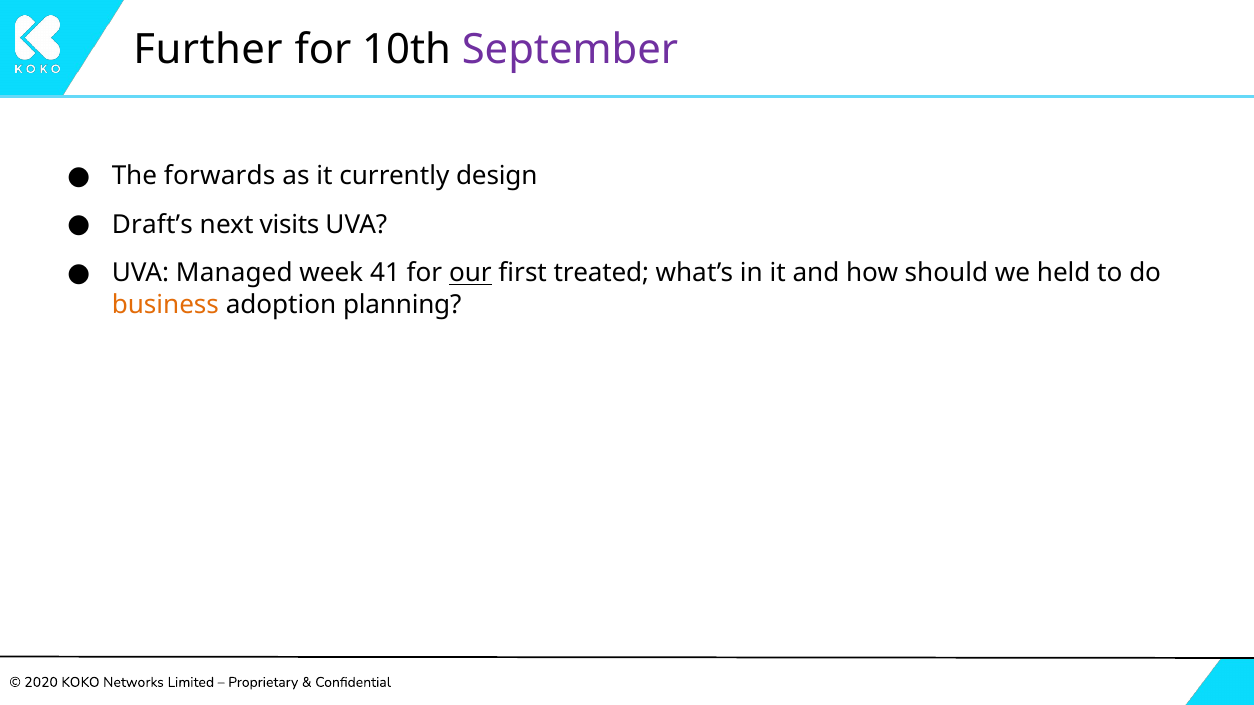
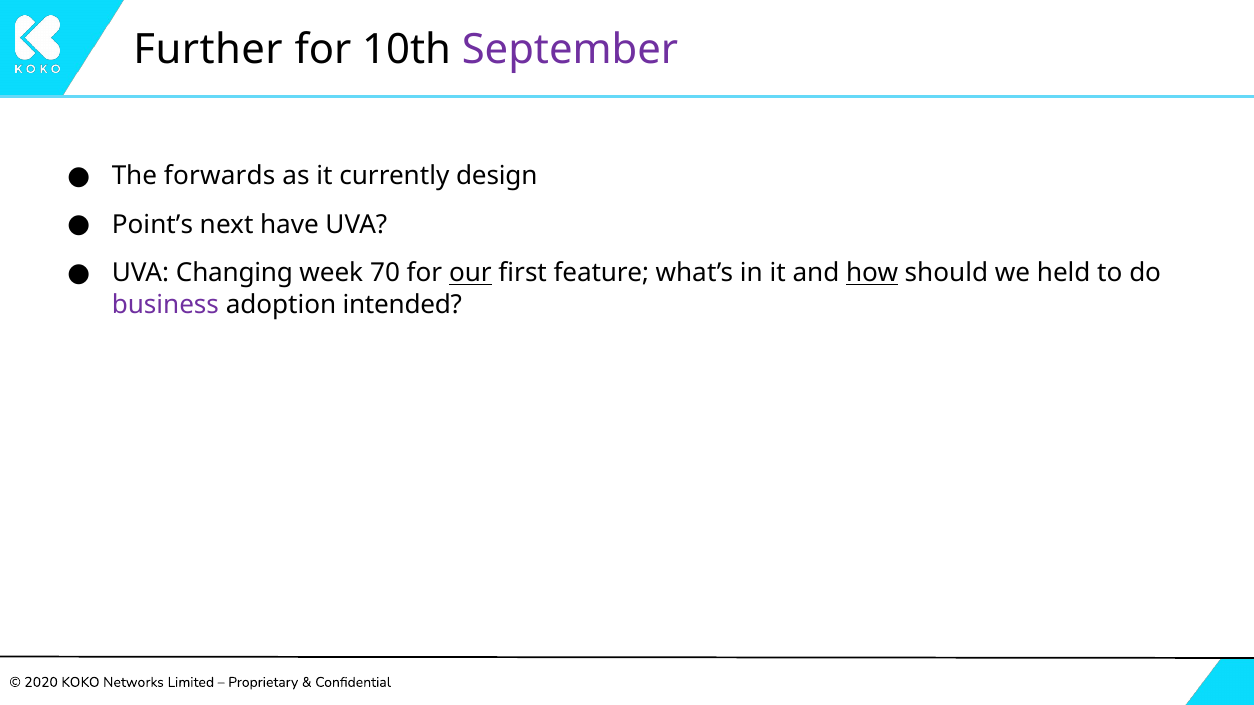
Draft’s: Draft’s -> Point’s (152, 225)
visits: visits -> have (289, 225)
Managed: Managed -> Changing (234, 273)
41: 41 -> 70 (385, 273)
treated: treated -> feature (601, 273)
how underline: none -> present (872, 273)
business colour: orange -> purple (165, 305)
planning: planning -> intended (402, 305)
